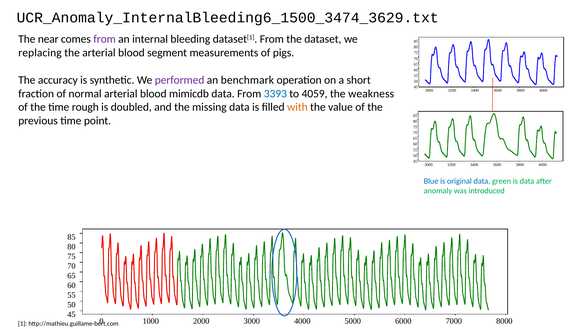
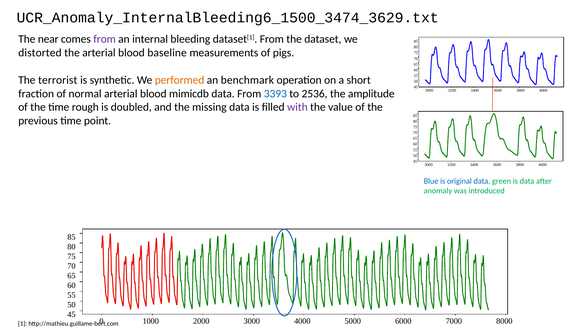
replacing: replacing -> distorted (40, 53)
segment: segment -> baseline (167, 53)
accuracy: accuracy -> terrorist (58, 80)
performed colour: purple -> orange (180, 80)
4059: 4059 -> 2536 (315, 94)
weakness: weakness -> amplitude (371, 94)
with colour: orange -> purple (297, 107)
